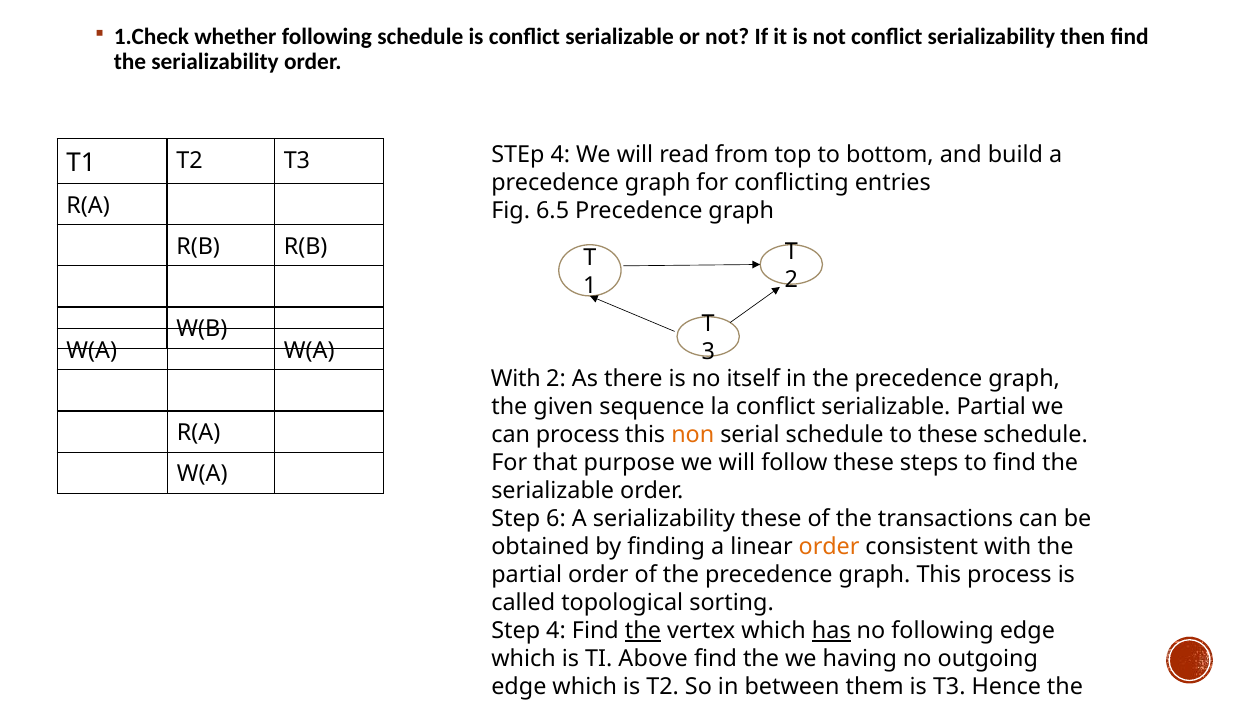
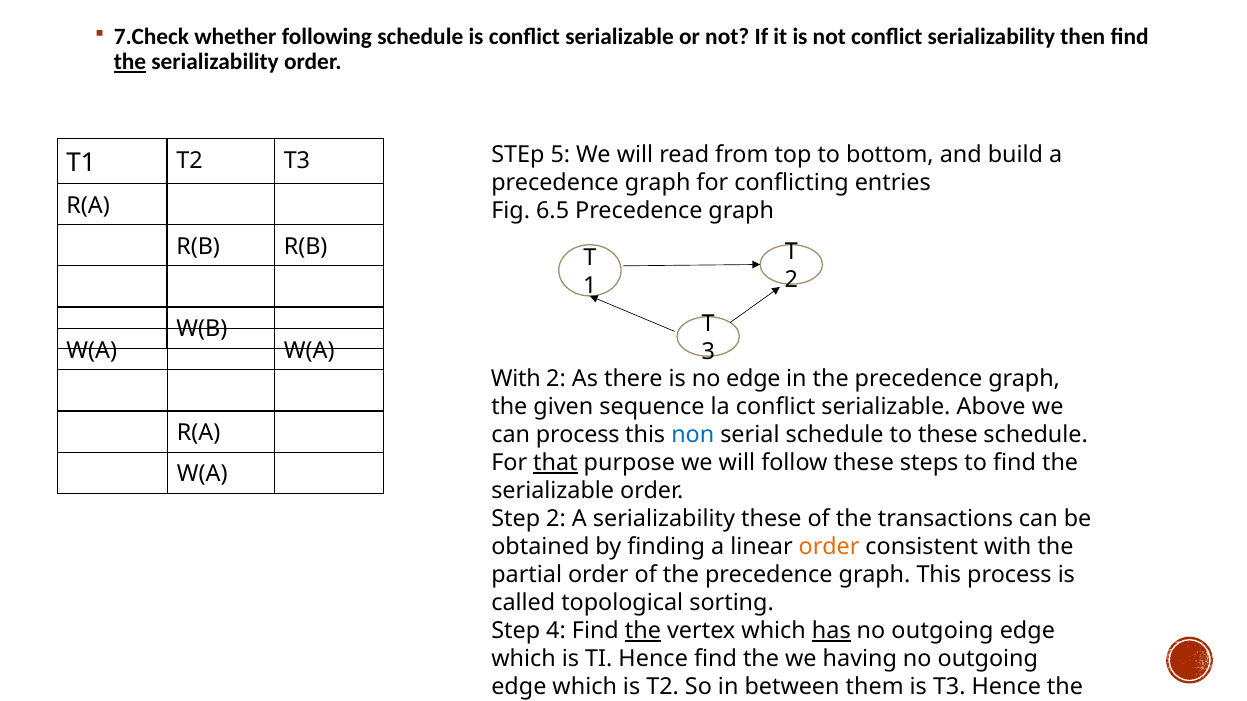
1.Check: 1.Check -> 7.Check (151, 37)
the underline: none -> present (130, 62)
4: 4 -> 5 (560, 155)
no itself: itself -> edge (753, 379)
serializable Partial: Partial -> Above (991, 407)
non colour: orange -> blue (693, 435)
that underline: none -> present (555, 463)
Step 6: 6 -> 2 (556, 519)
following: following -> outgoing (942, 631)
TI Above: Above -> Hence (653, 660)
